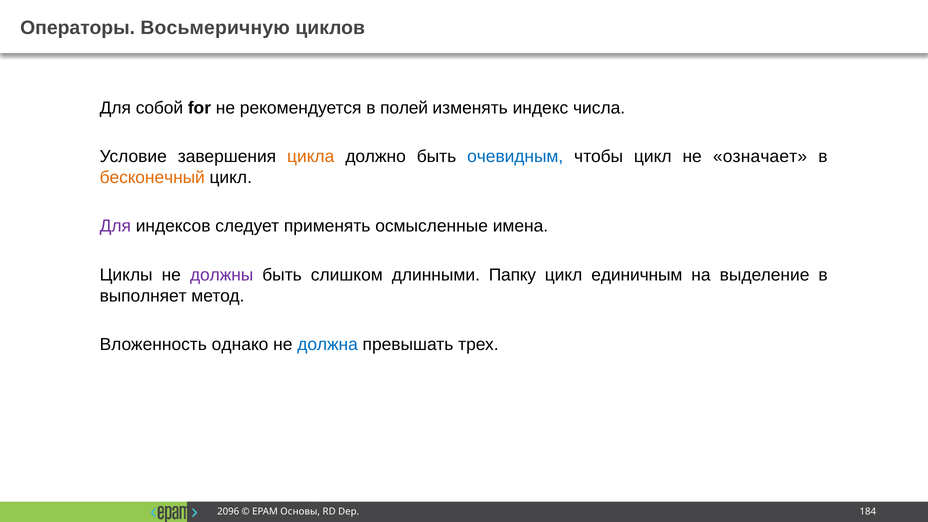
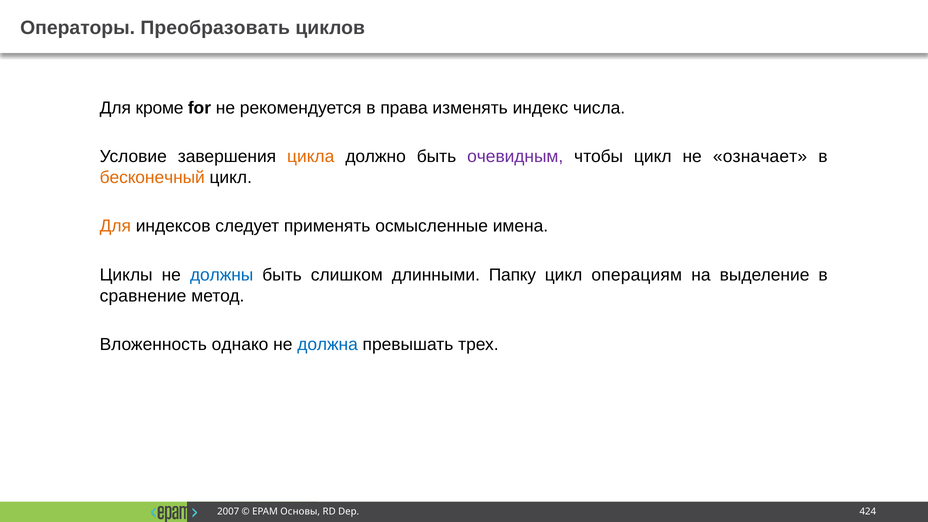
Восьмеричную: Восьмеричную -> Преобразовать (215, 28)
собой: собой -> кроме (160, 108)
полей: полей -> права (404, 108)
очевидным colour: blue -> purple (515, 157)
Для colour: purple -> orange (115, 226)
должны colour: purple -> blue (222, 275)
единичным: единичным -> операциям (637, 275)
выполняет: выполняет -> сравнение (143, 296)
2096: 2096 -> 2007 (228, 512)
184: 184 -> 424 (868, 512)
